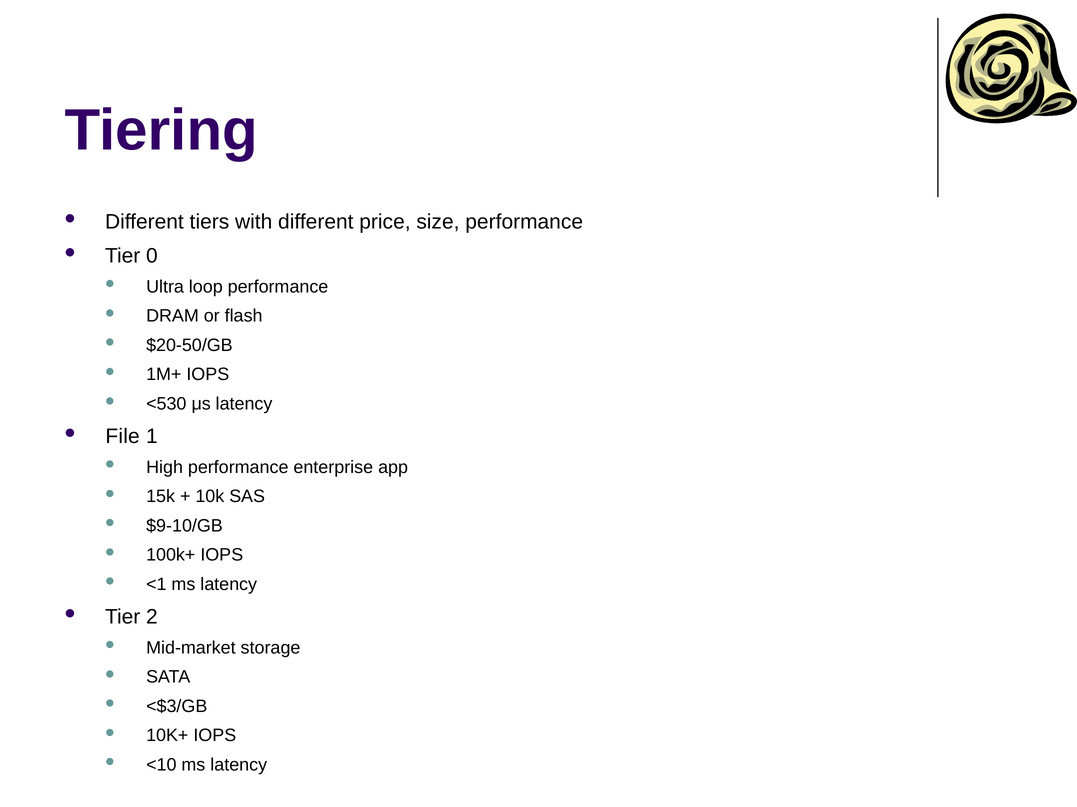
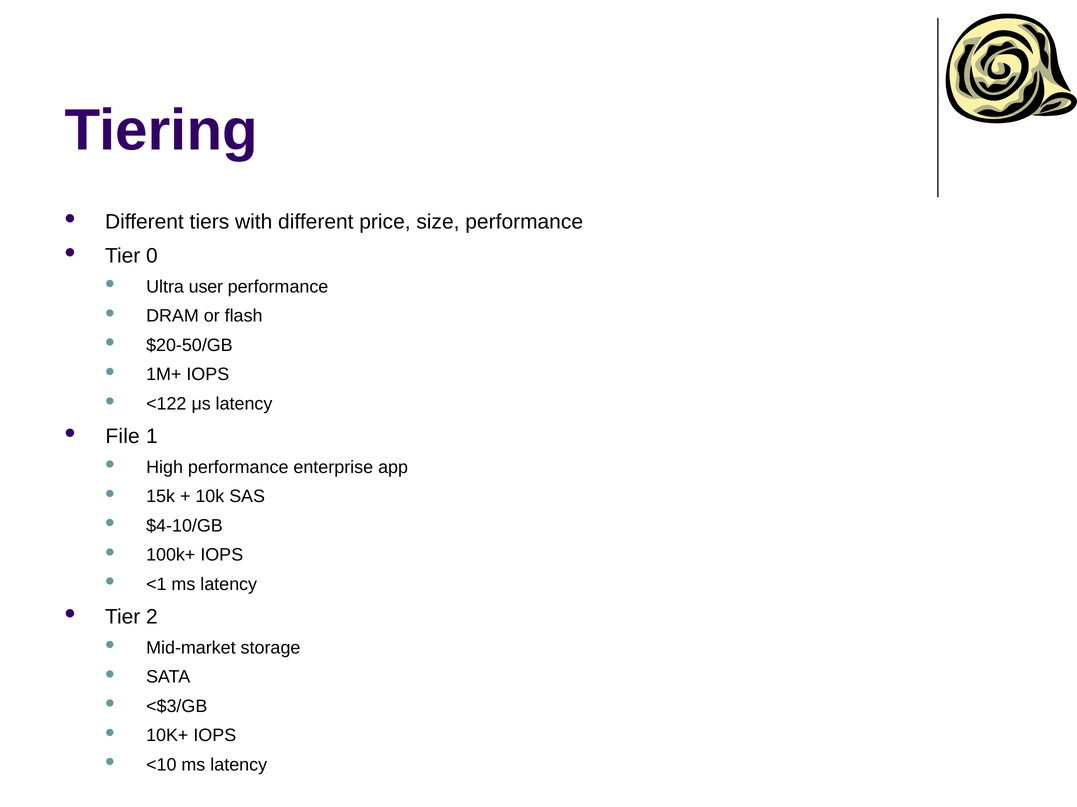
loop: loop -> user (206, 287)
<530: <530 -> <122 (166, 404)
$9-10/GB: $9-10/GB -> $4-10/GB (184, 526)
